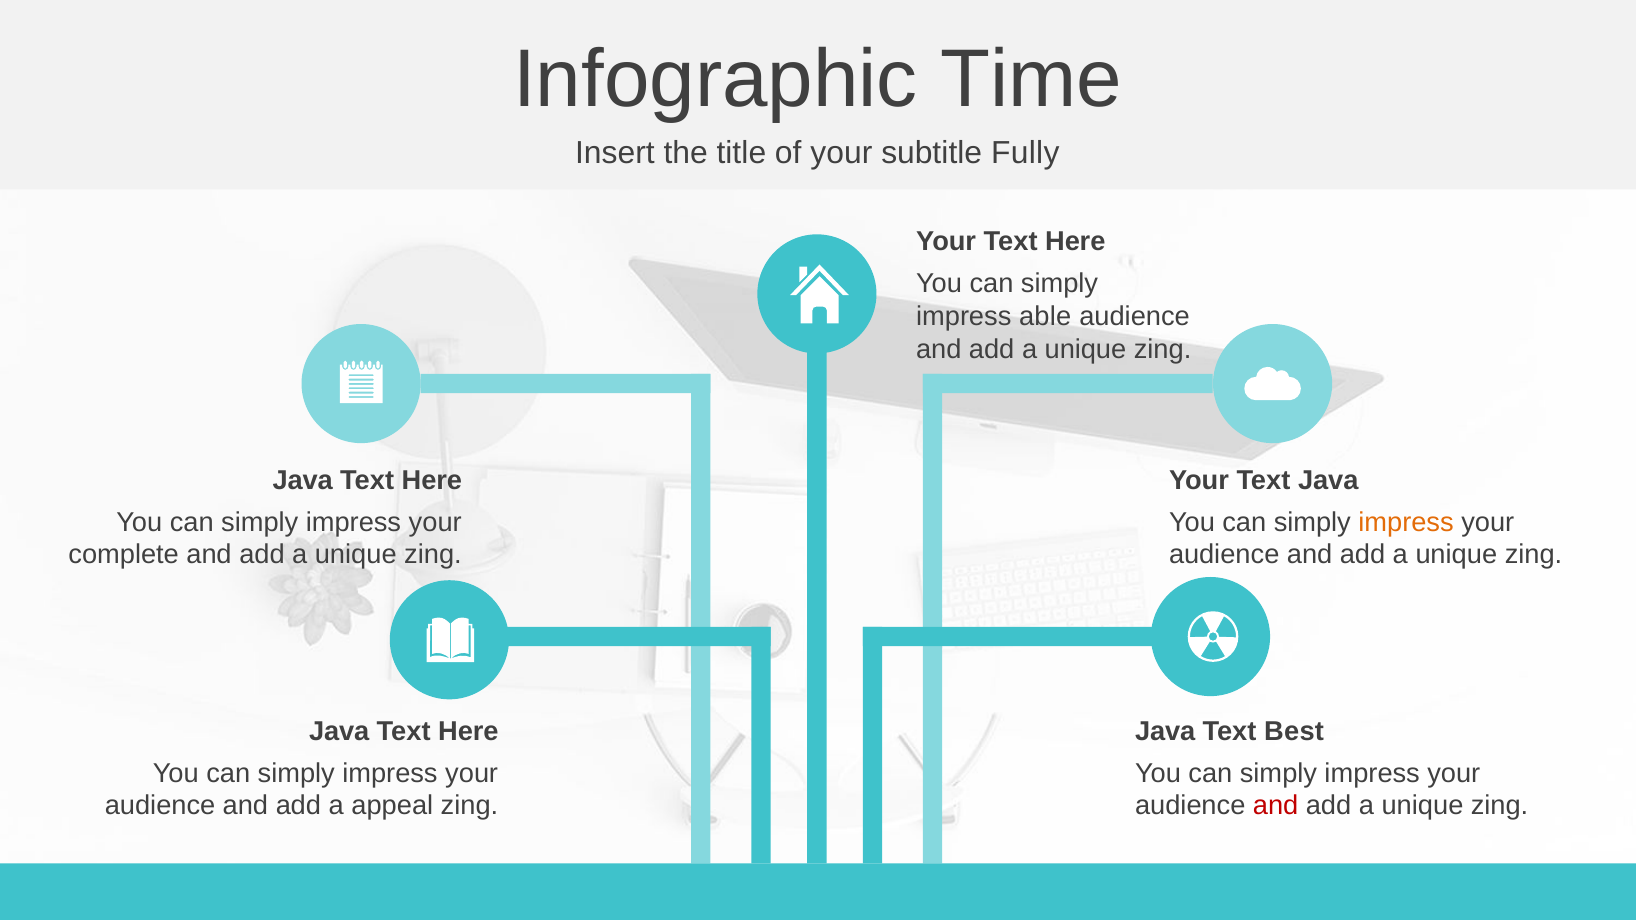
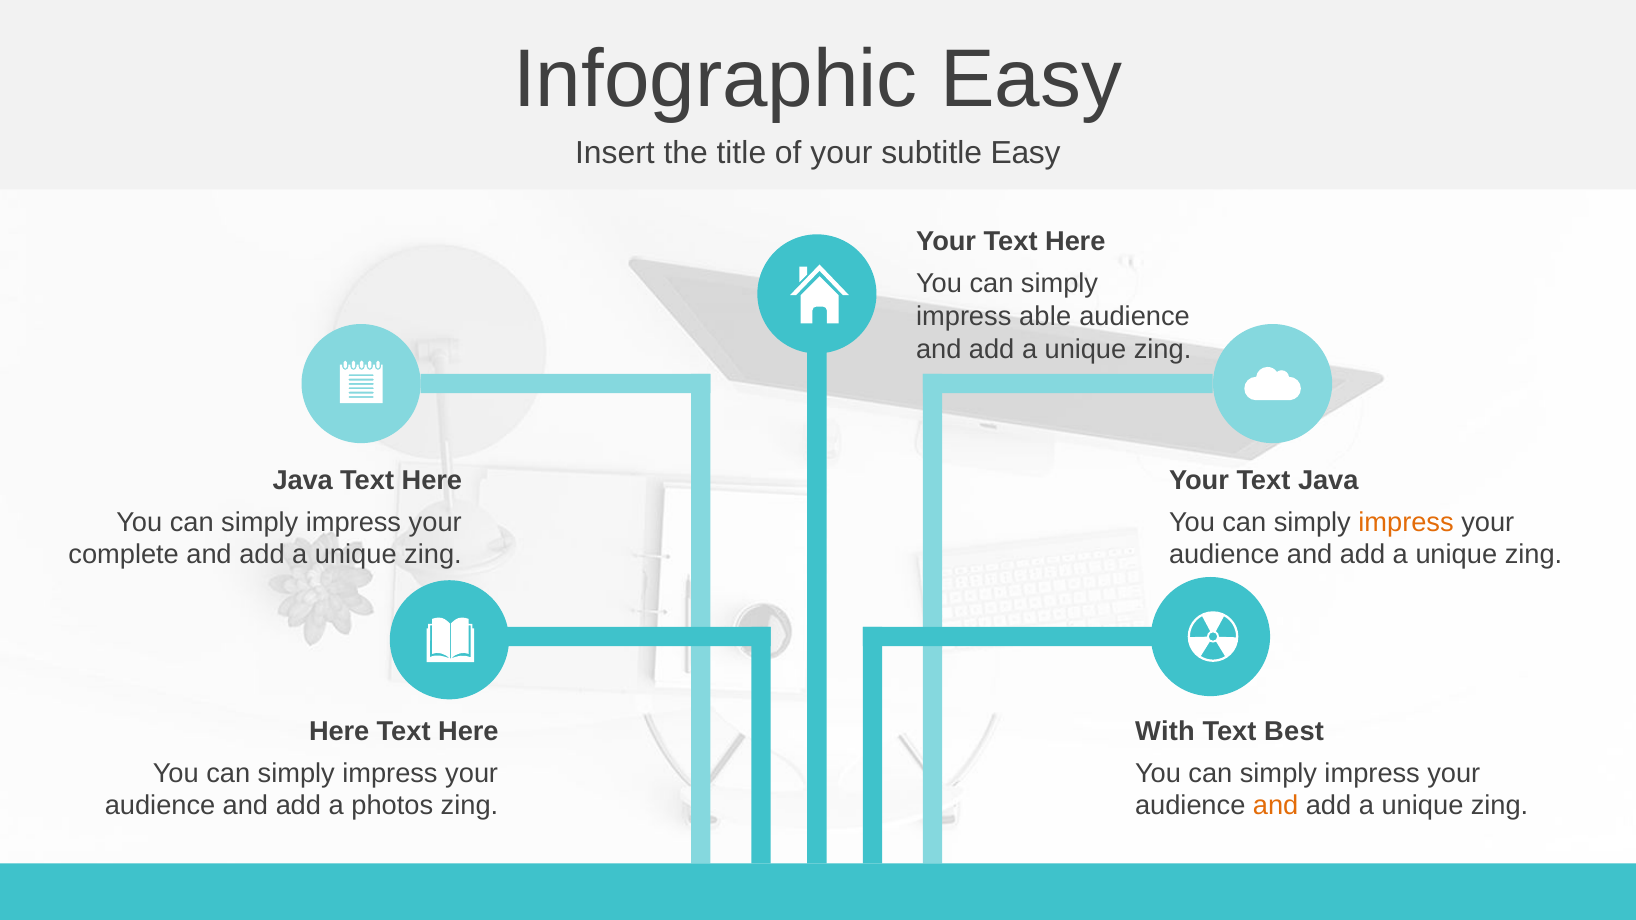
Infographic Time: Time -> Easy (1031, 79)
subtitle Fully: Fully -> Easy (1026, 153)
Java: Java -> Here (339, 732)
Java: Java -> With (1165, 732)
appeal: appeal -> photos (392, 806)
and colour: red -> orange (1276, 806)
